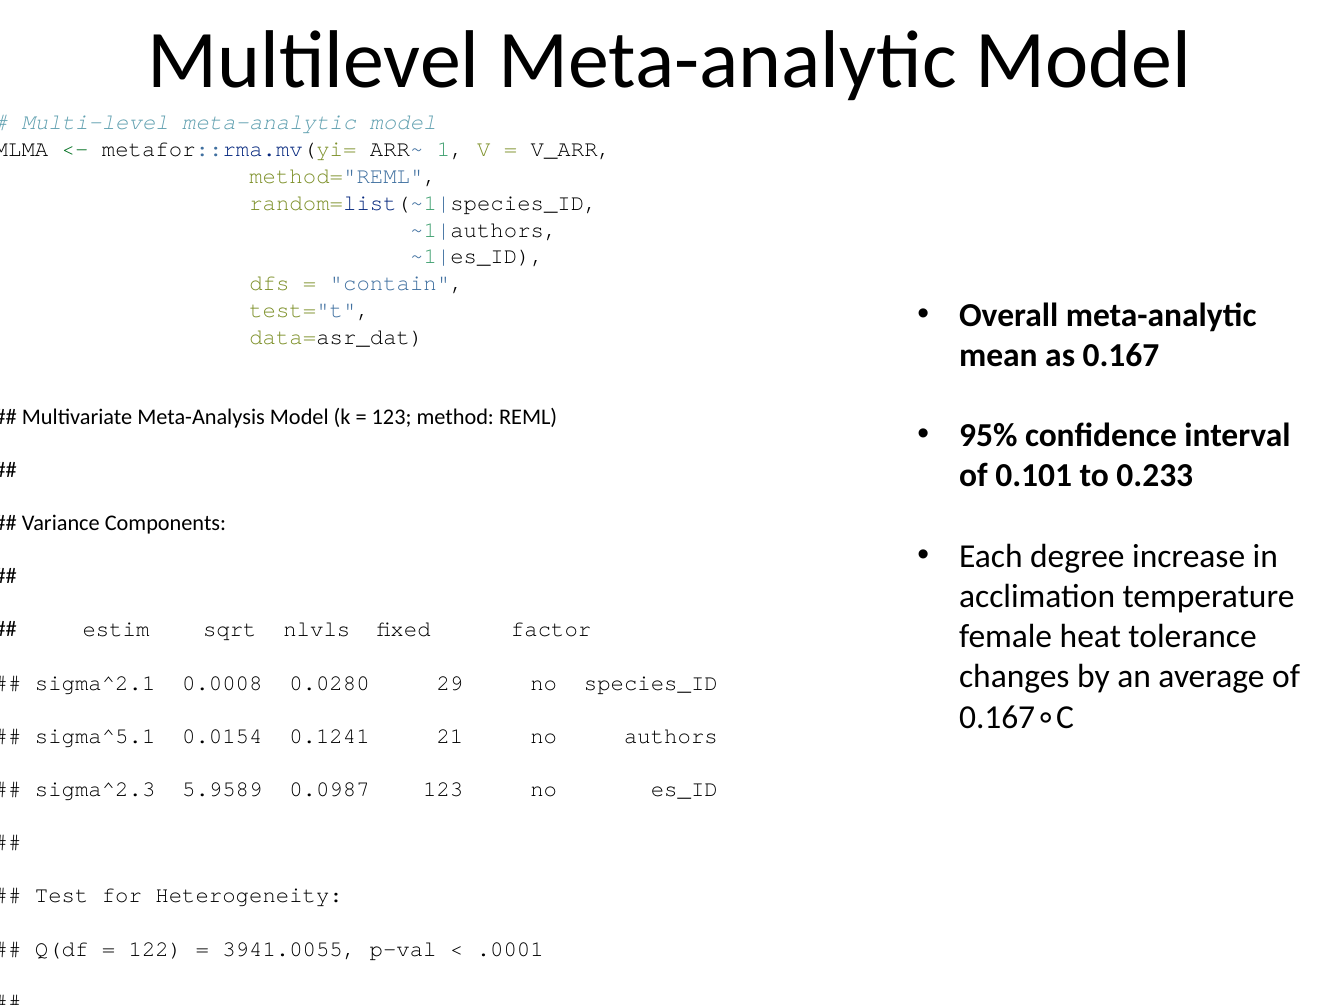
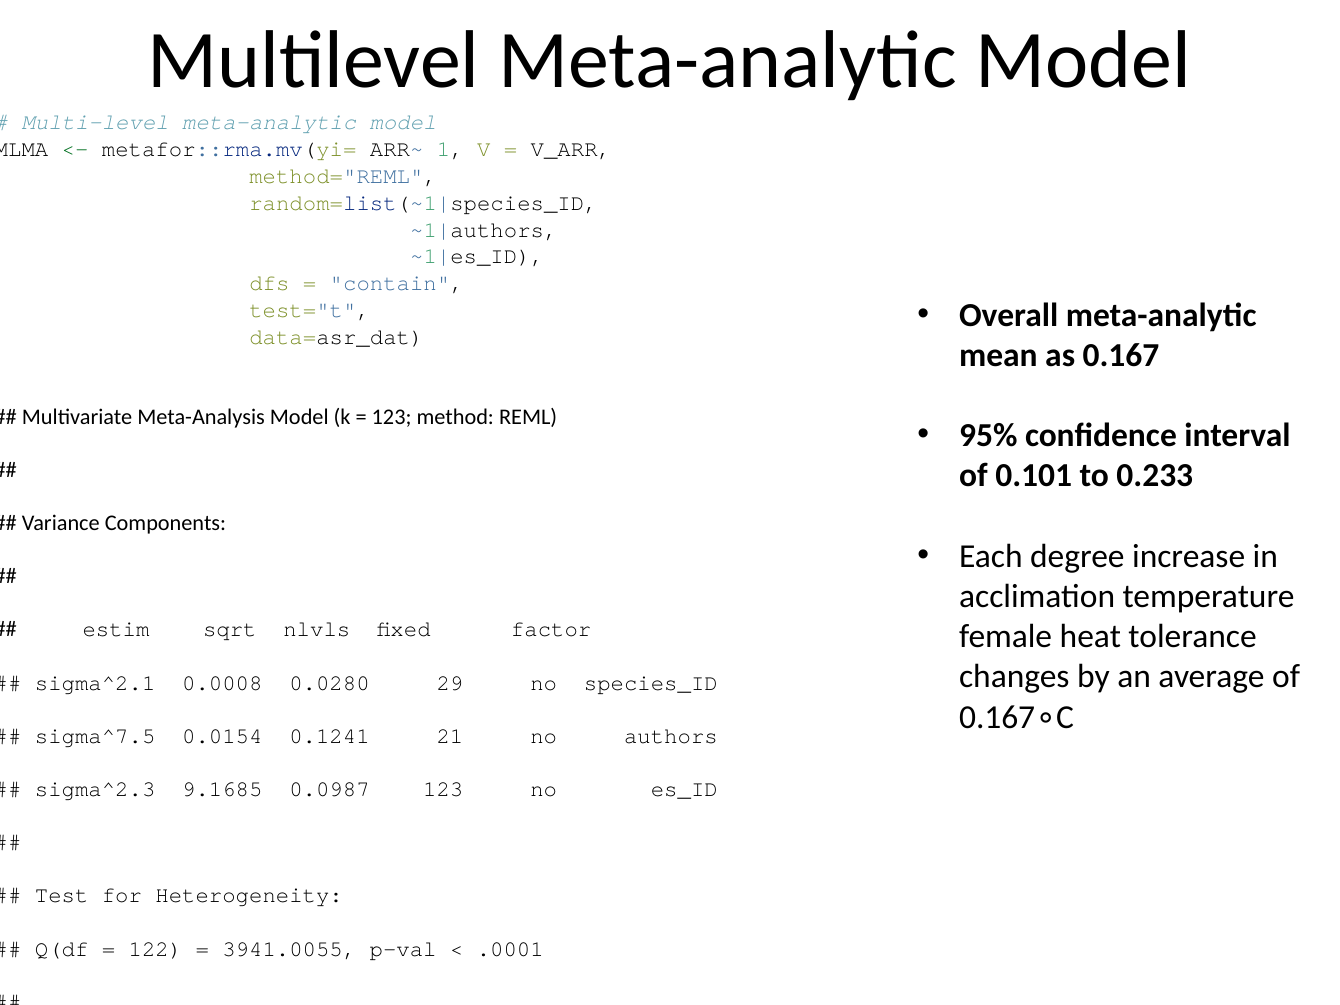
sigma^5.1: sigma^5.1 -> sigma^7.5 (95, 736)
5.9589: 5.9589 -> 9.1685 (222, 789)
